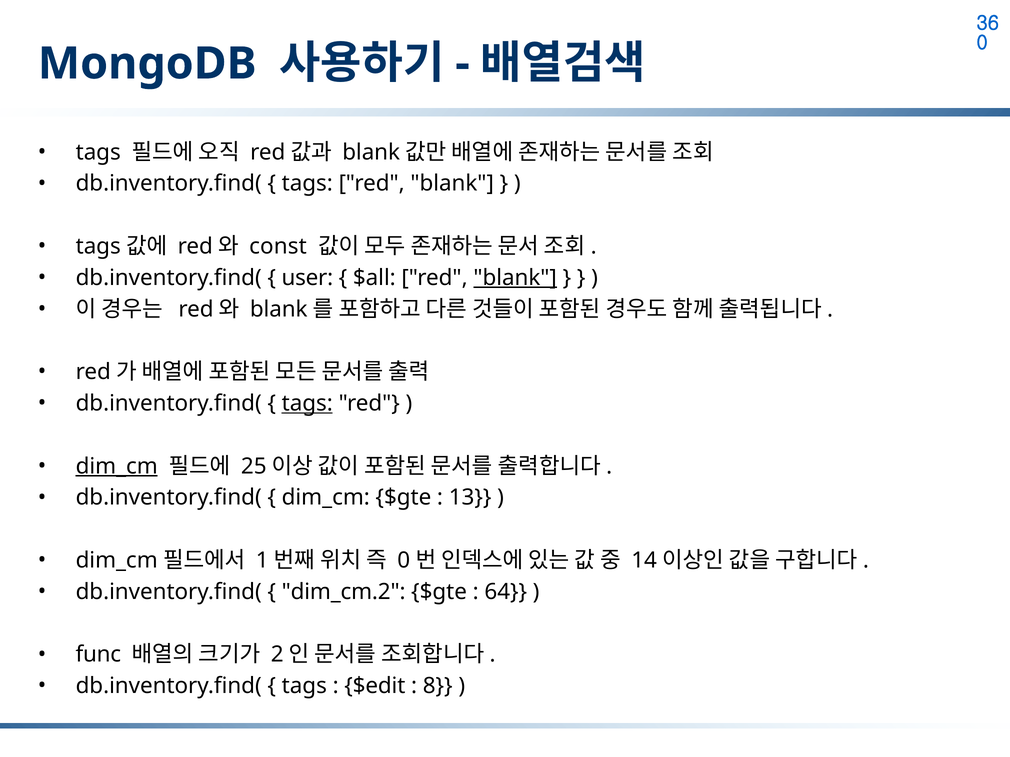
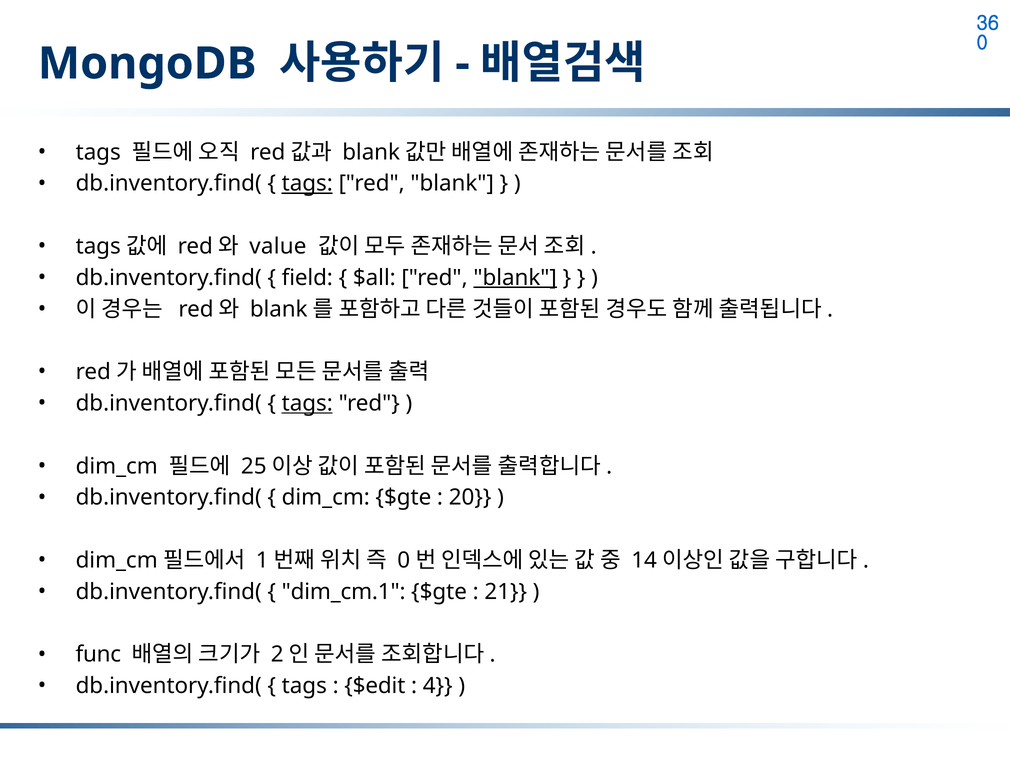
tags underline: none -> present (307, 184)
const: const -> value (278, 247)
user: user -> field (307, 278)
dim_cm underline: present -> none (117, 466)
13: 13 -> 20 (470, 498)
dim_cm.2: dim_cm.2 -> dim_cm.1 (344, 592)
64: 64 -> 21 (506, 592)
8: 8 -> 4 (438, 686)
